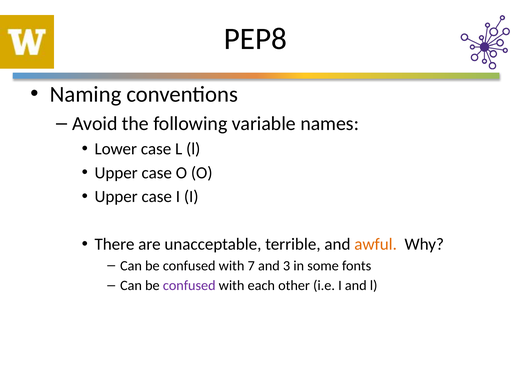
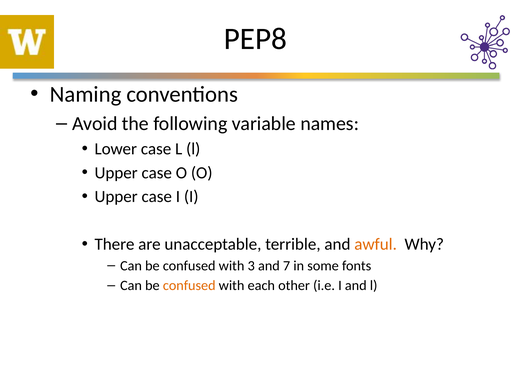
7: 7 -> 3 (251, 266)
3: 3 -> 7 (287, 266)
confused colour: purple -> orange (189, 286)
